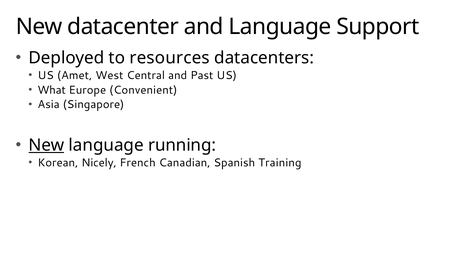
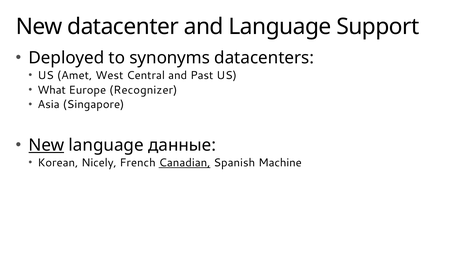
resources: resources -> synonyms (170, 58)
Convenient: Convenient -> Recognizer (143, 90)
running: running -> данные (182, 145)
Canadian underline: none -> present (185, 163)
Training: Training -> Machine (280, 163)
